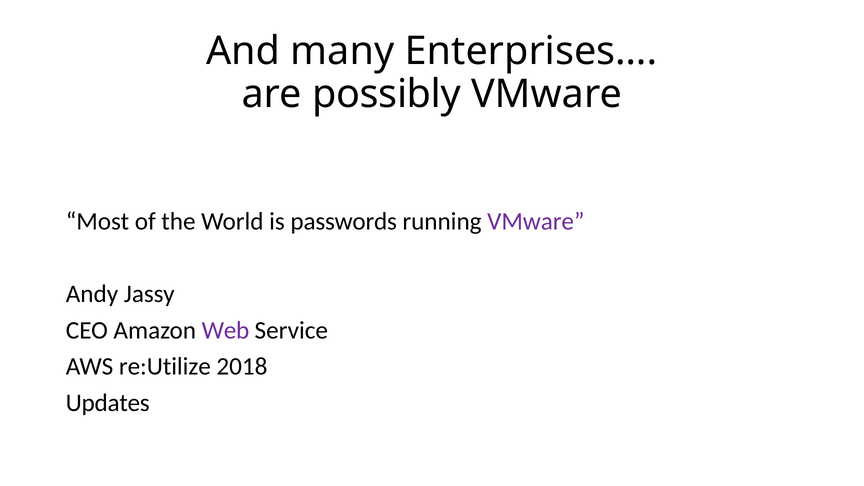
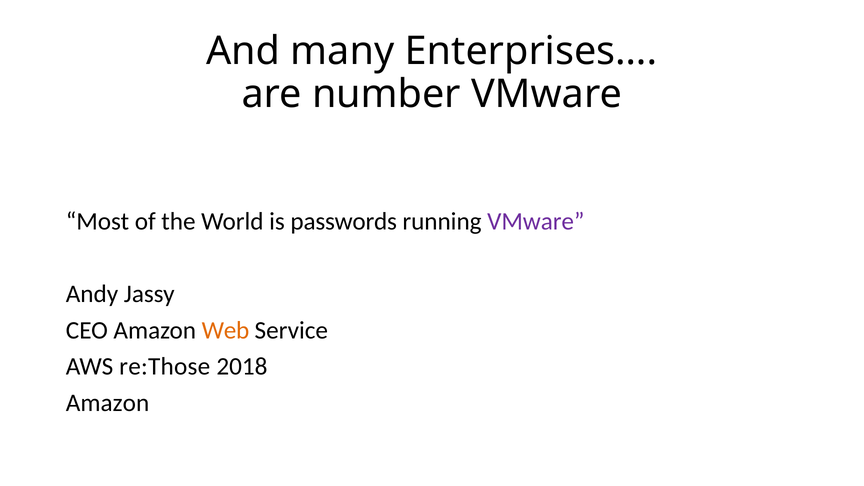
possibly: possibly -> number (386, 94)
Web colour: purple -> orange (225, 330)
re:Utilize: re:Utilize -> re:Those (165, 366)
Updates: Updates -> Amazon (108, 403)
